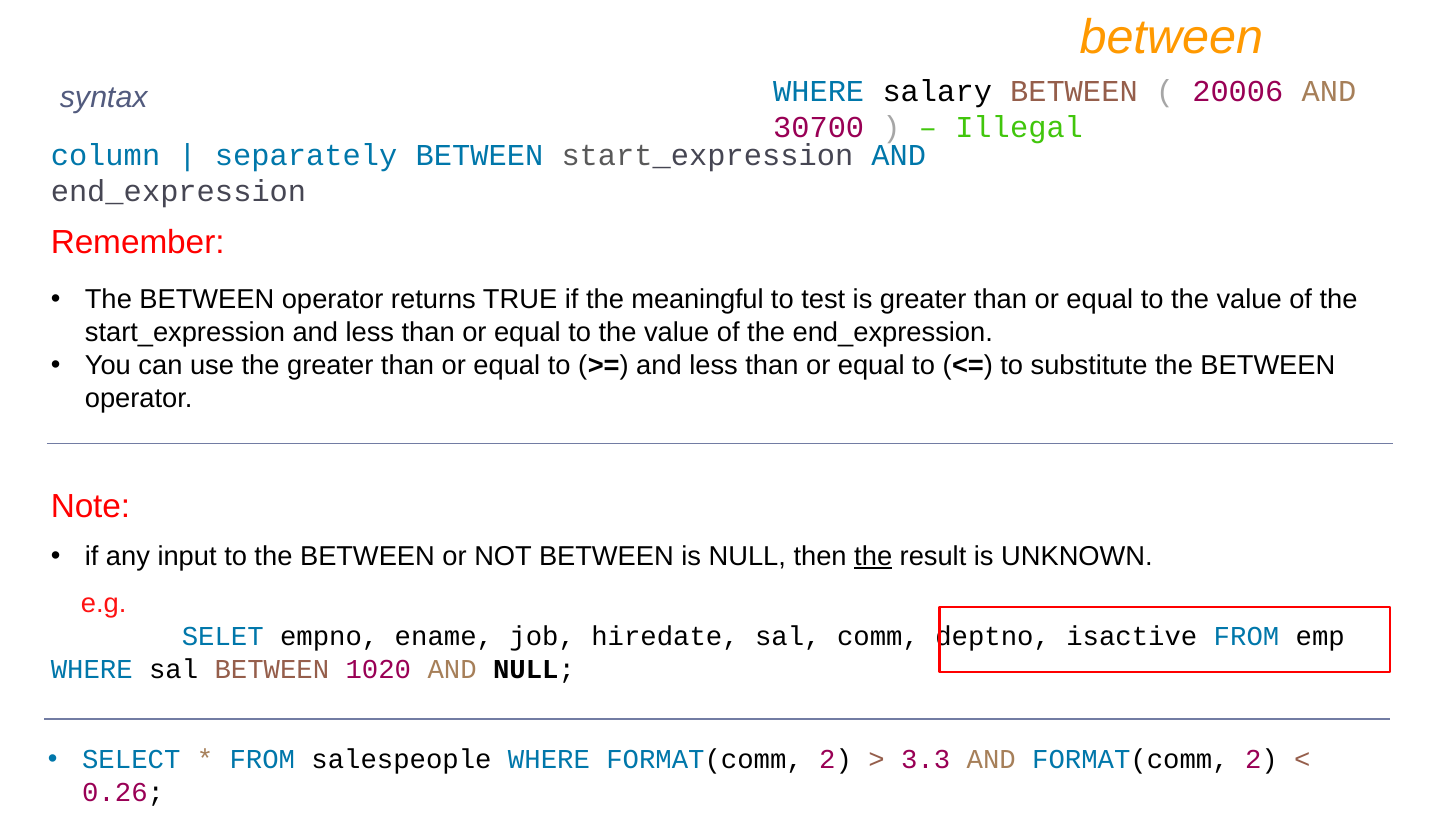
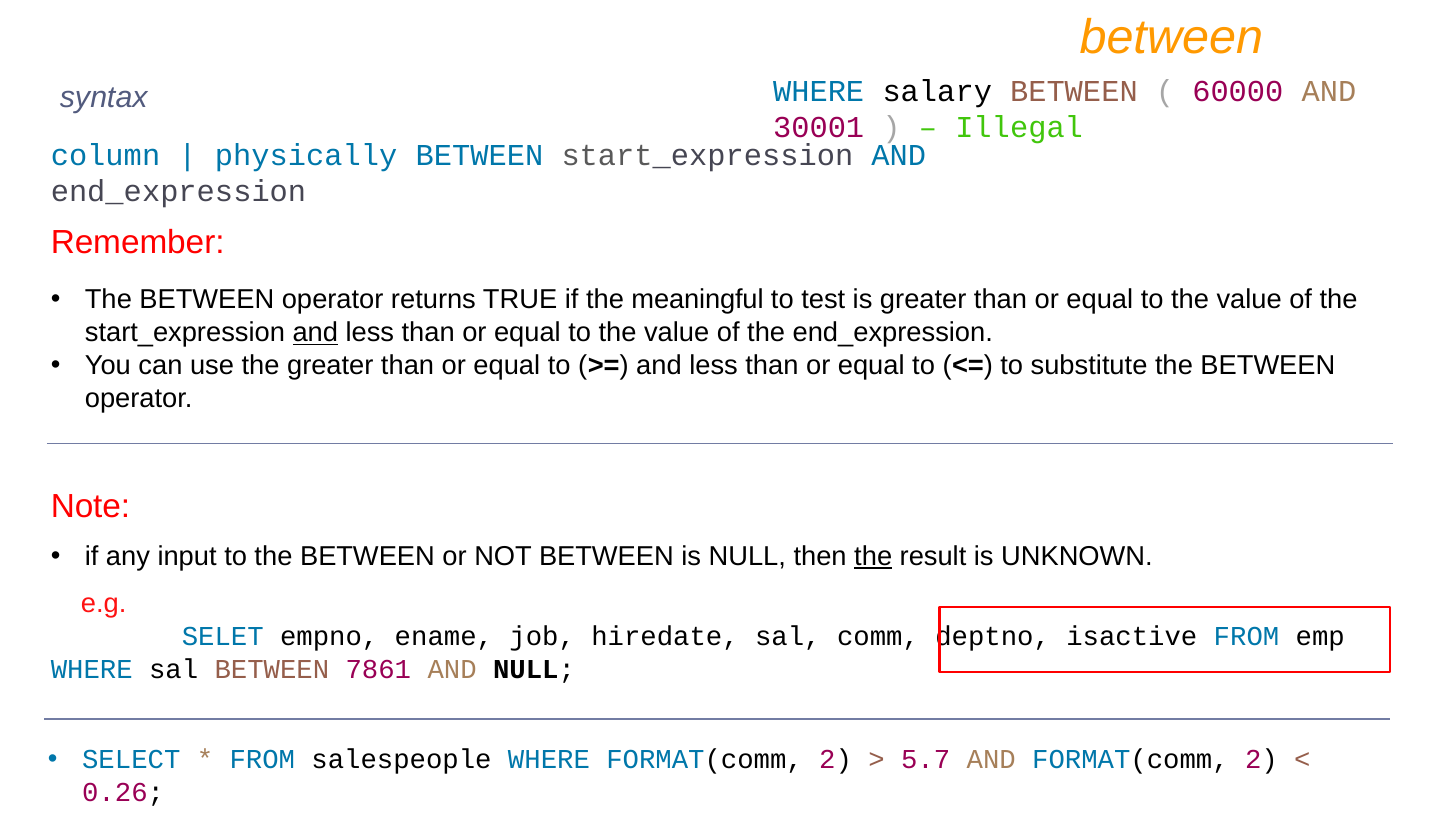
20006: 20006 -> 60000 (1238, 91)
30700: 30700 -> 30001 (819, 127)
separately: separately -> physically (306, 155)
and underline: none -> present (315, 333)
1020: 1020 -> 7861 (378, 669)
3.3: 3.3 -> 5.7 (926, 760)
